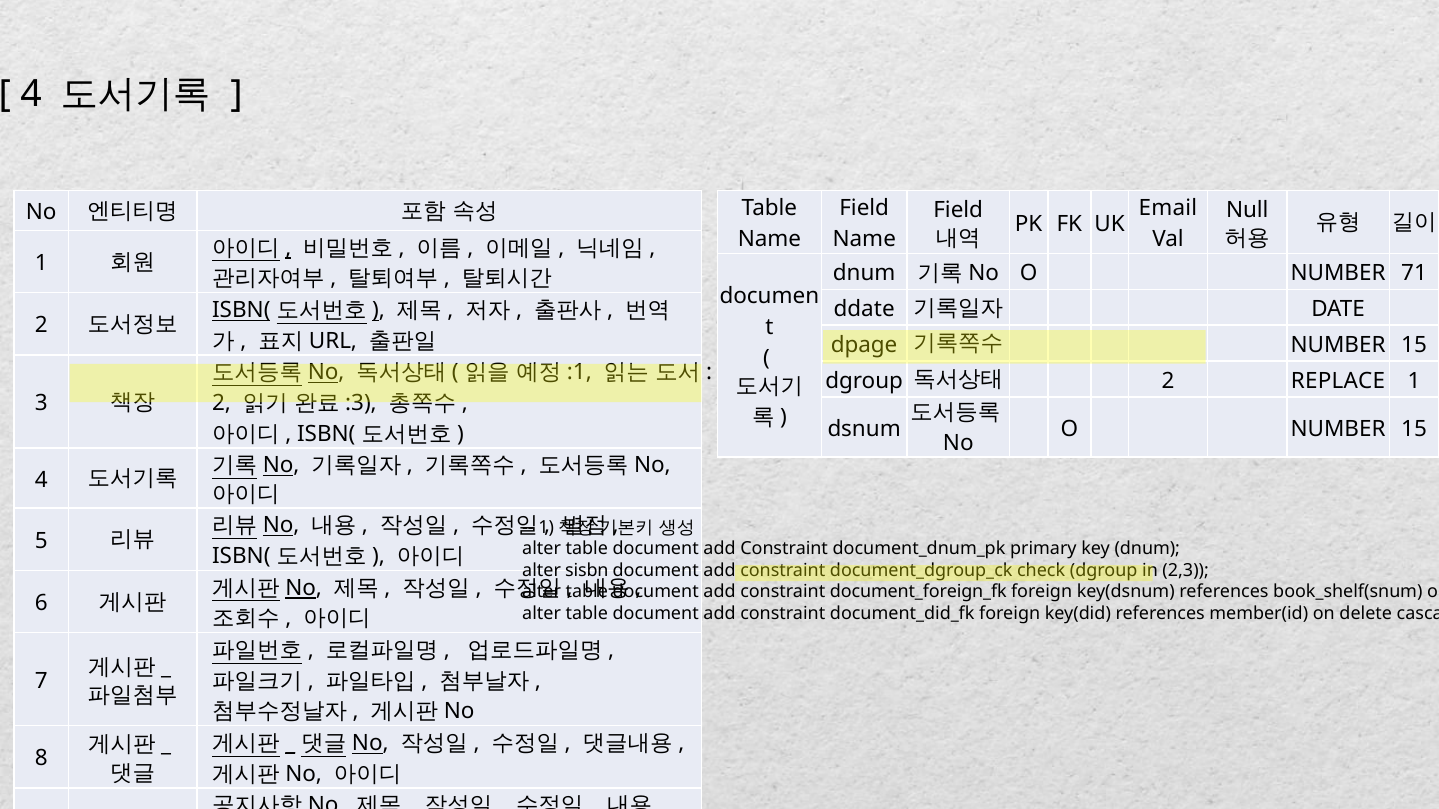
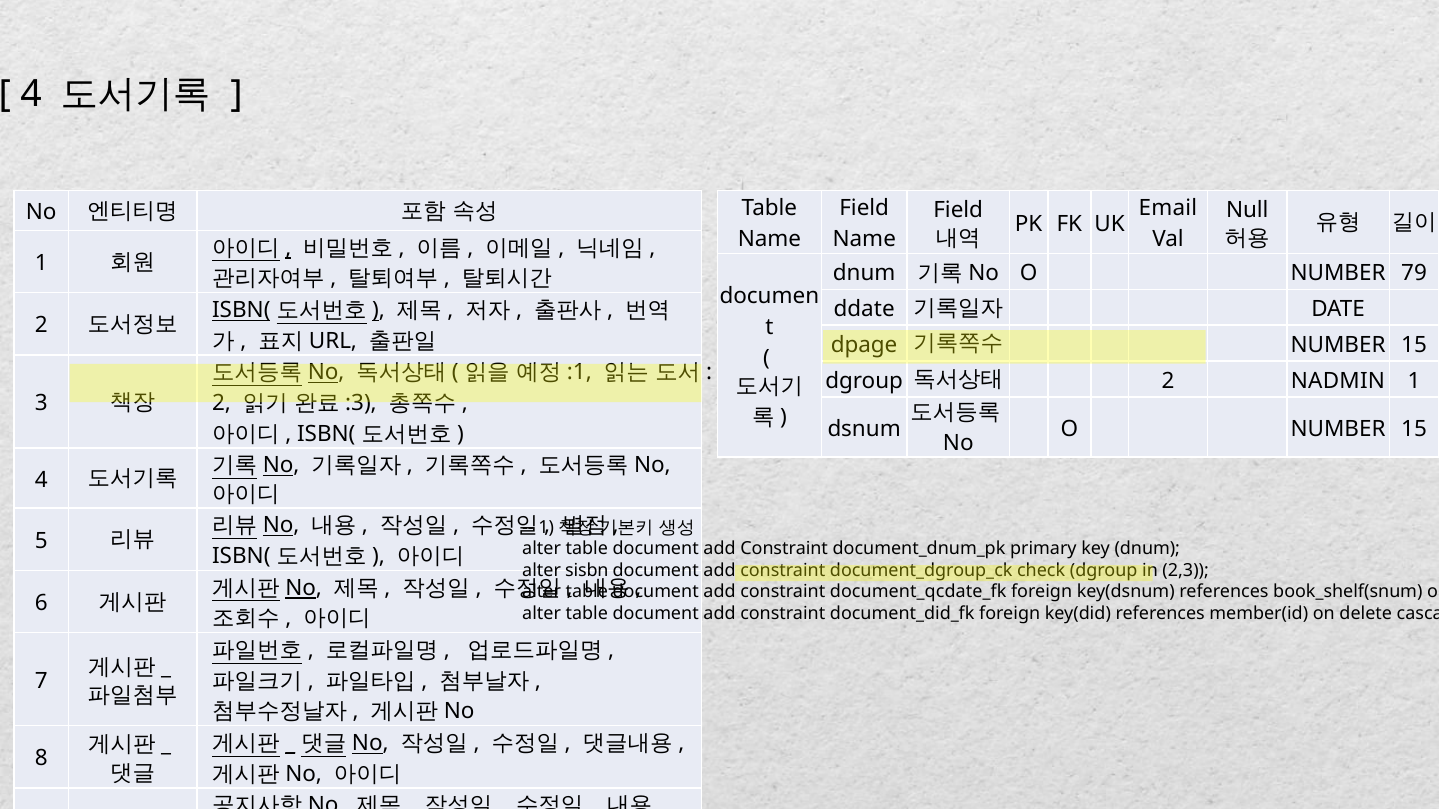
71: 71 -> 79 (1414, 273)
REPLACE: REPLACE -> NADMIN (1338, 381)
document_foreign_fk: document_foreign_fk -> document_qcdate_fk (918, 592)
